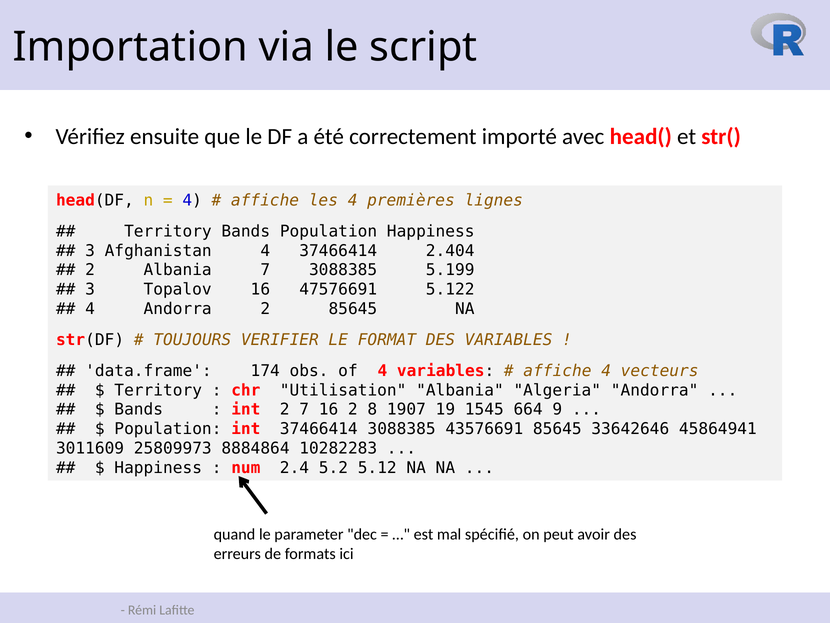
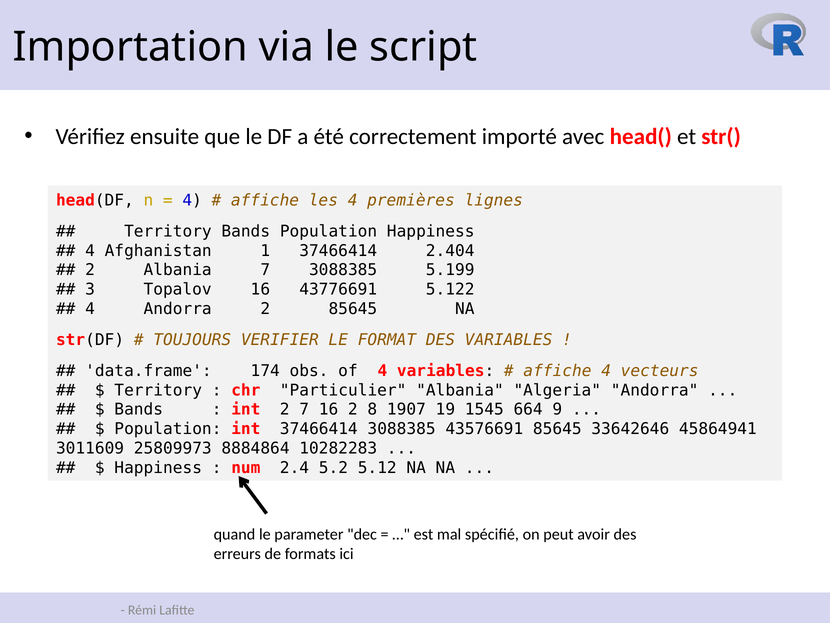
3: 3 -> 4 (90, 251)
Afghanistan 4: 4 -> 1 (265, 251)
47576691: 47576691 -> 43776691 (338, 289)
Utilisation: Utilisation -> Particulier (343, 390)
